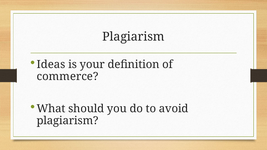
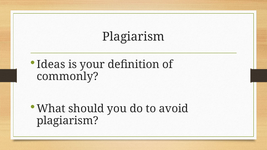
commerce: commerce -> commonly (68, 76)
